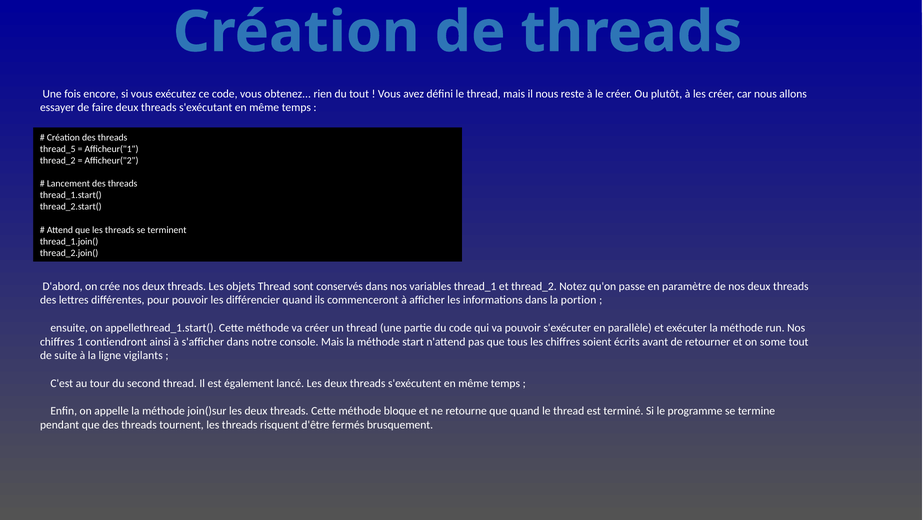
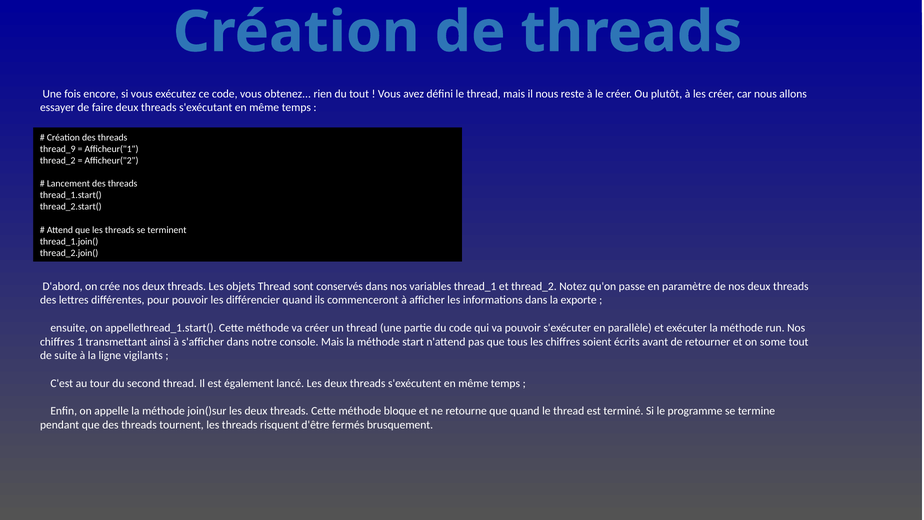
thread_5: thread_5 -> thread_9 (58, 149)
portion: portion -> exporte (579, 300)
contiendront: contiendront -> transmettant (116, 342)
